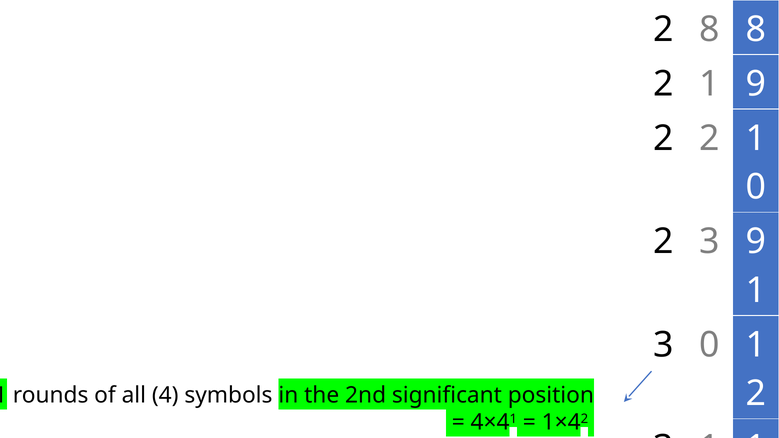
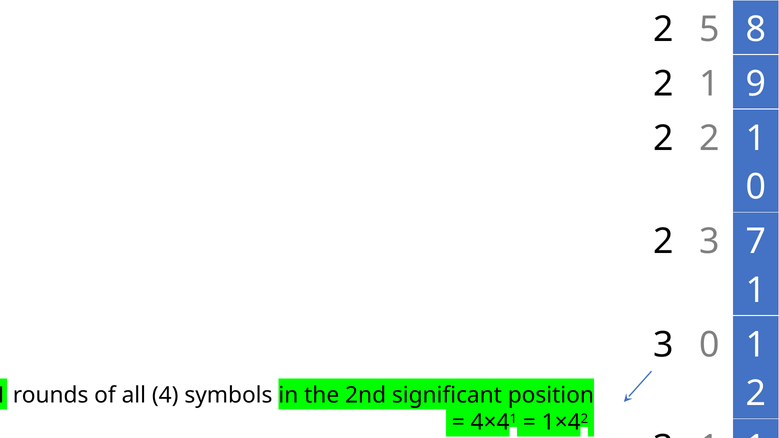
2 8: 8 -> 5 (710, 29)
3 9: 9 -> 7 (756, 242)
